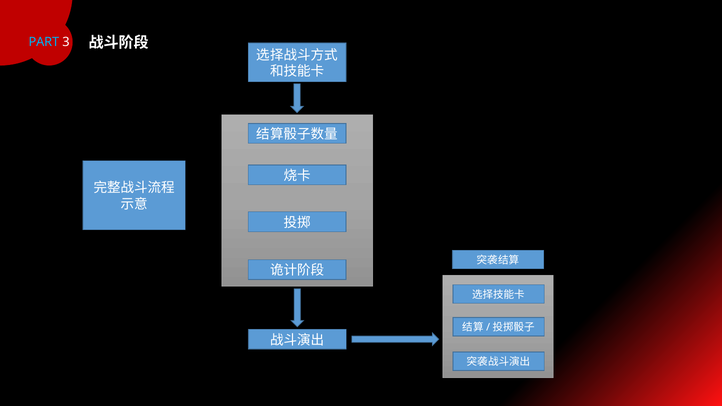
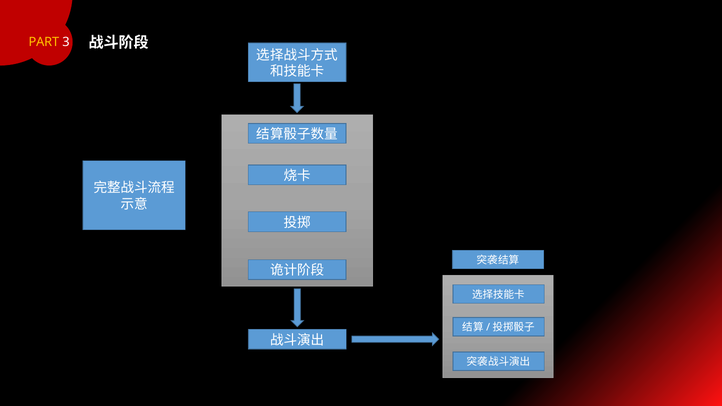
PART colour: light blue -> yellow (44, 42)
